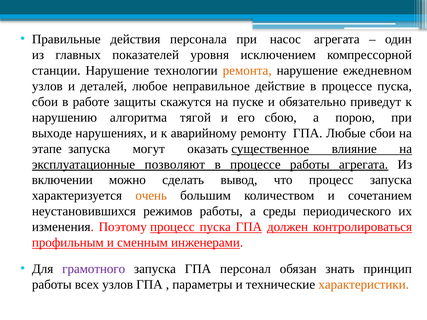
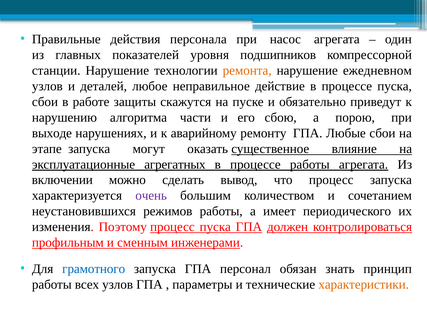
исключением: исключением -> подшипников (278, 55)
тягой: тягой -> части (195, 118)
позволяют: позволяют -> агрегатных (175, 165)
очень colour: orange -> purple (151, 196)
среды: среды -> имеет (279, 211)
грамотного colour: purple -> blue (94, 269)
